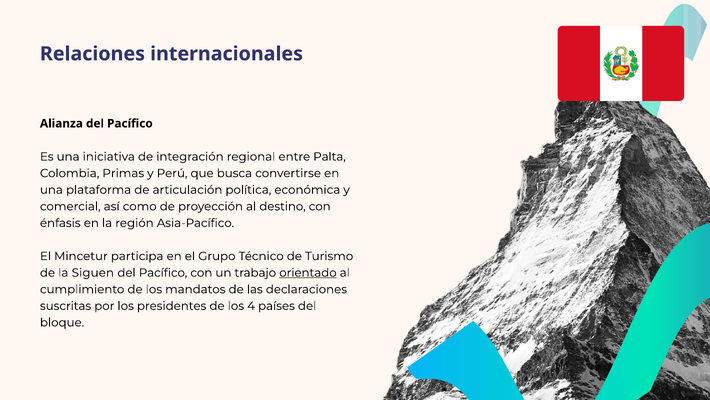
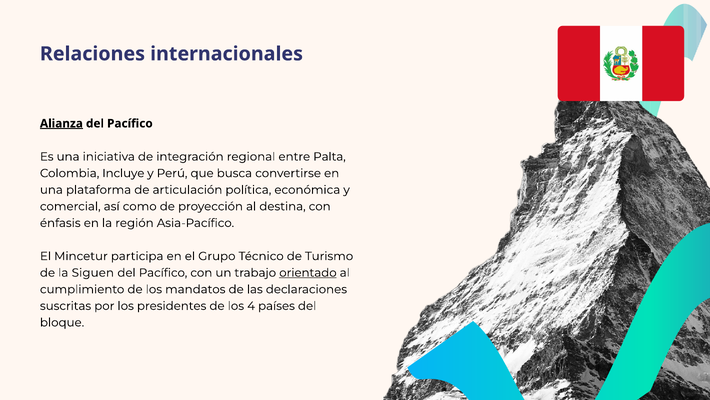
Alianza underline: none -> present (61, 123)
Primas: Primas -> Incluye (123, 173)
destino: destino -> destina (282, 206)
